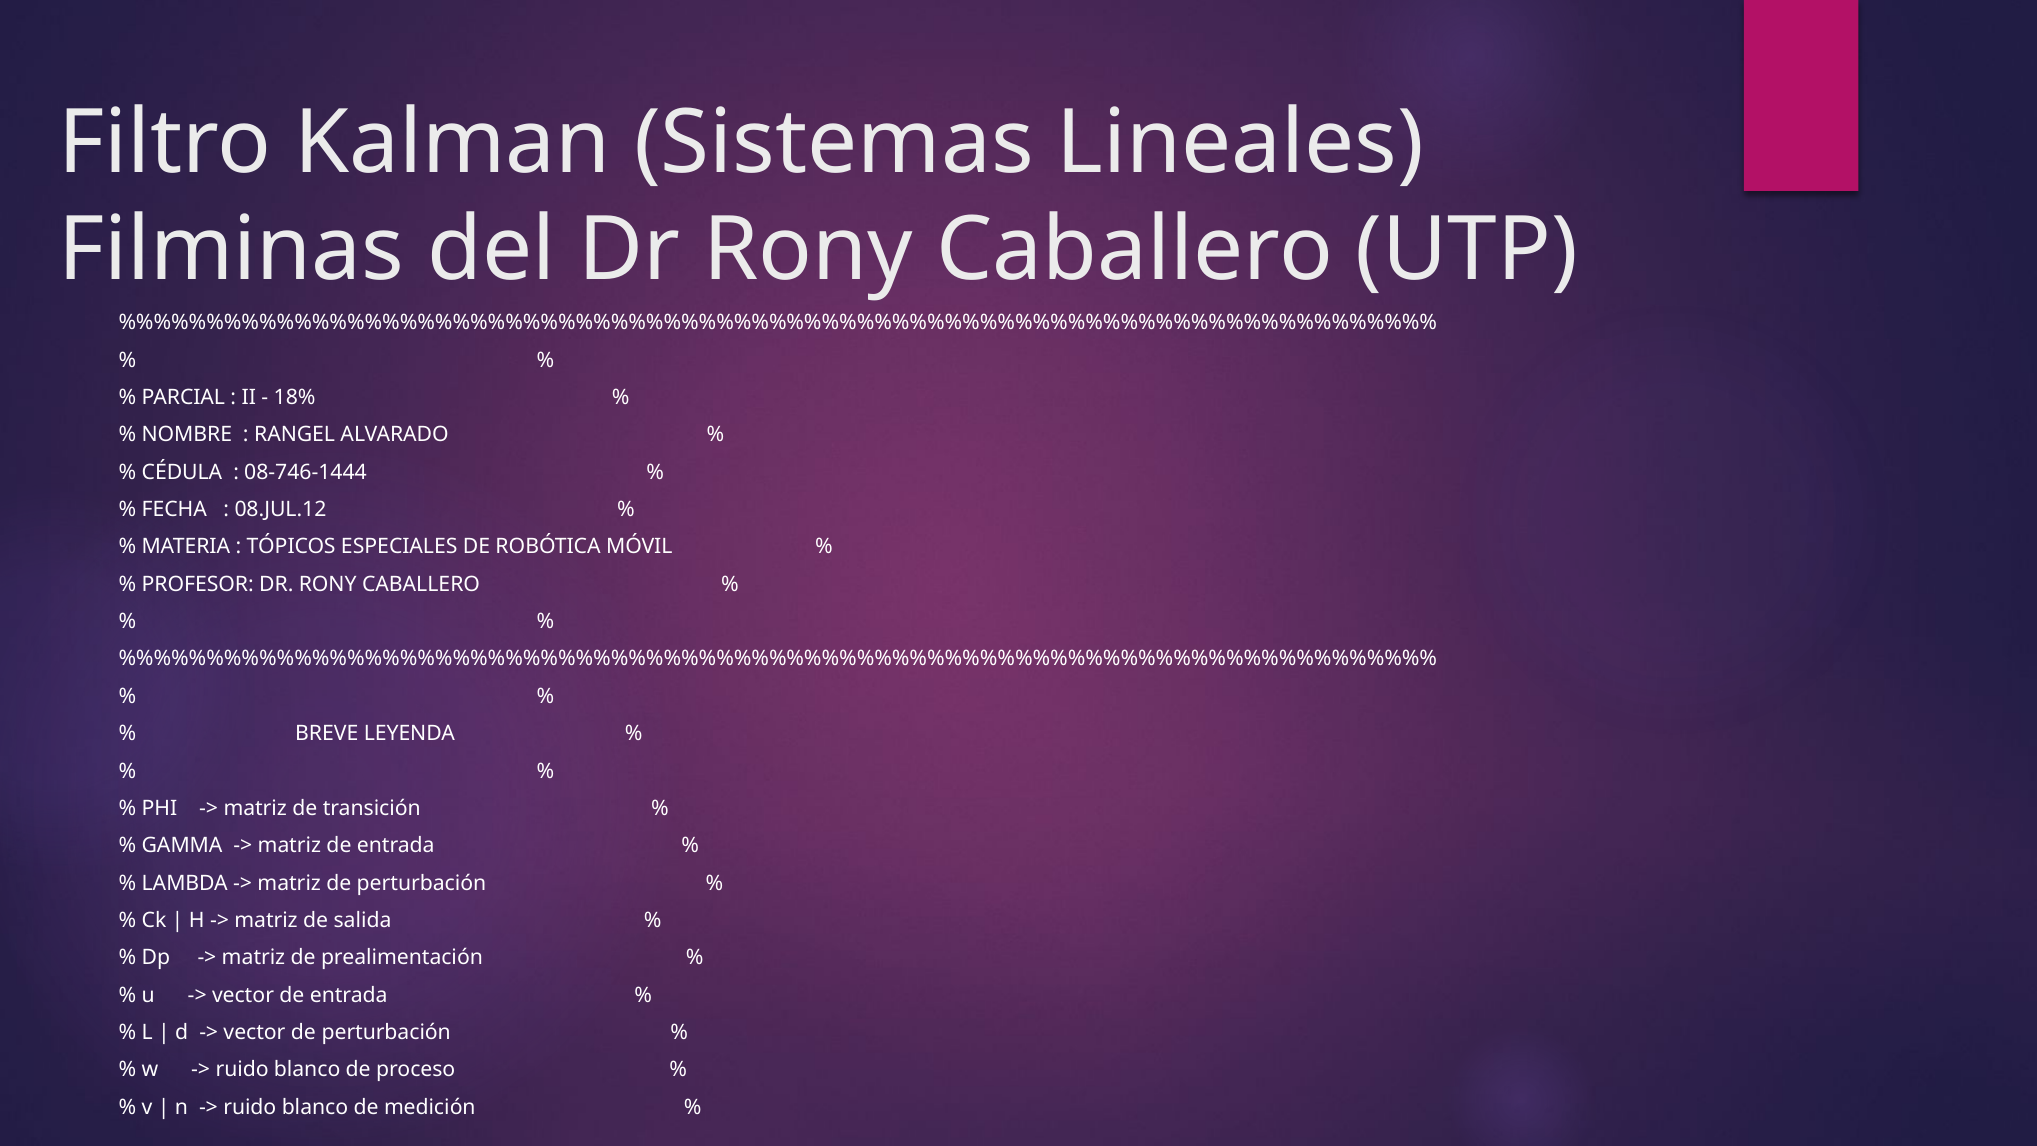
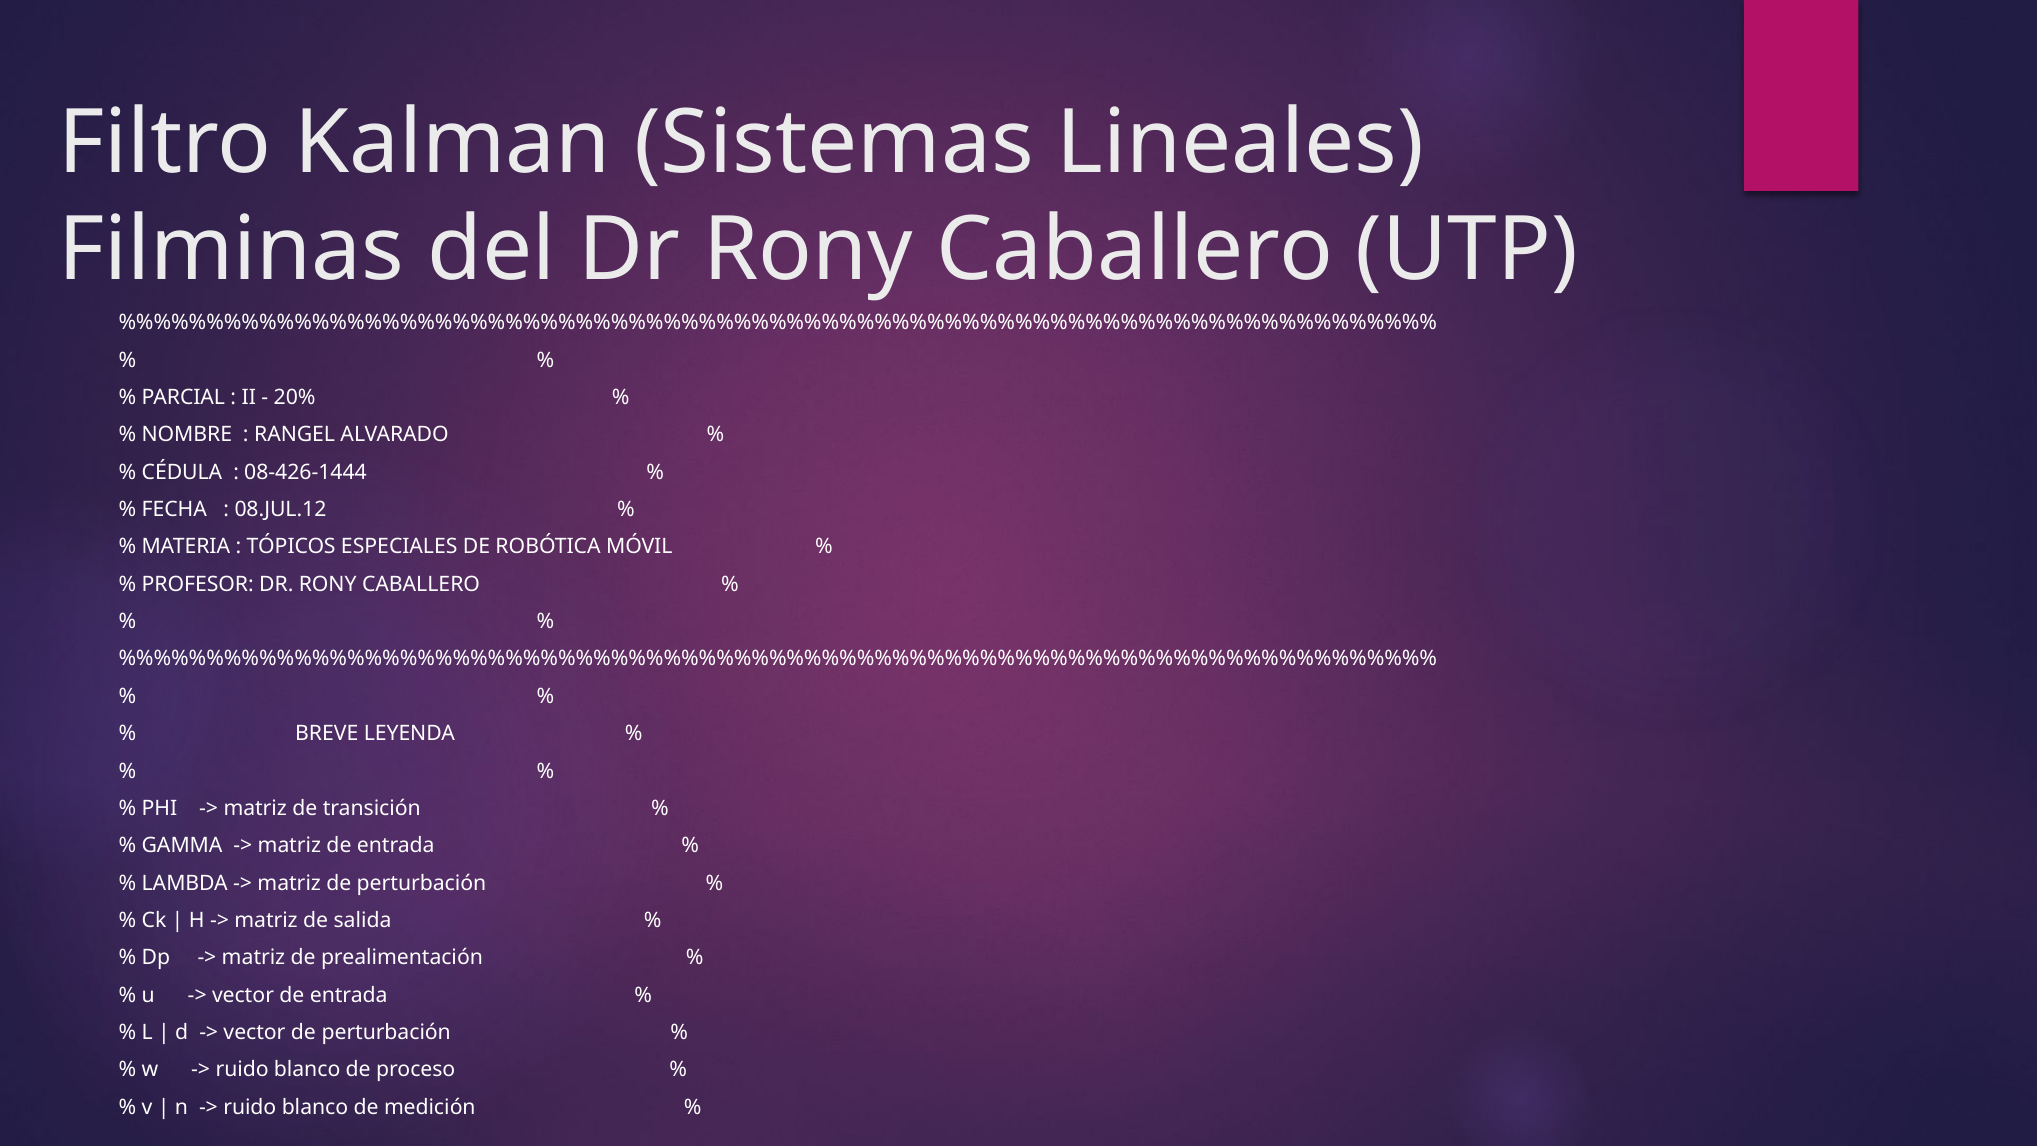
18%: 18% -> 20% (295, 397)
08-746-1444: 08-746-1444 -> 08-426-1444 (305, 472)
